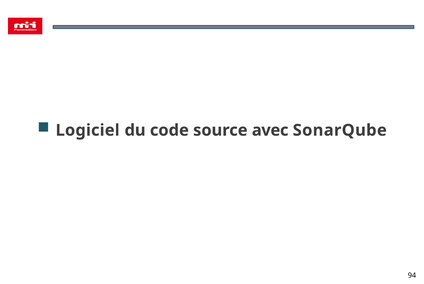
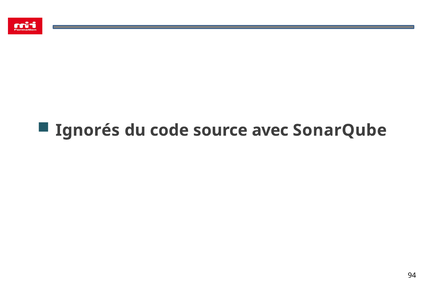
Logiciel: Logiciel -> Ignorés (88, 130)
